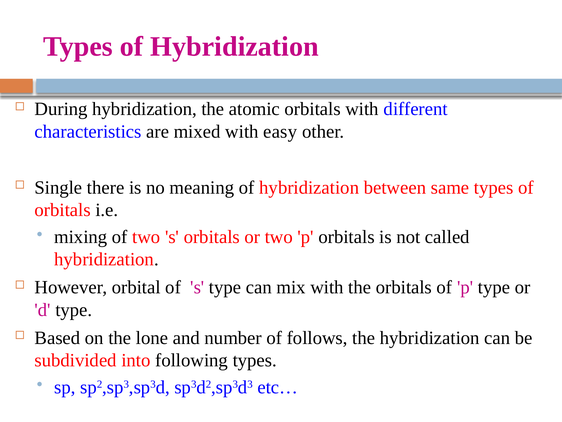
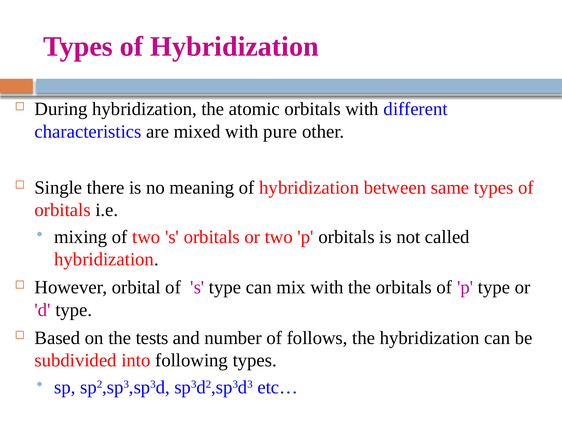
easy: easy -> pure (280, 131)
lone: lone -> tests (152, 337)
